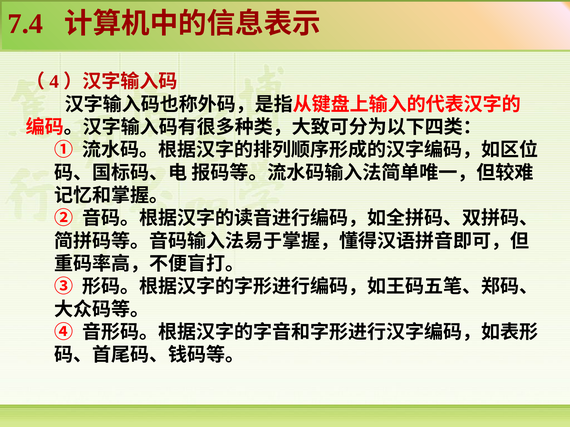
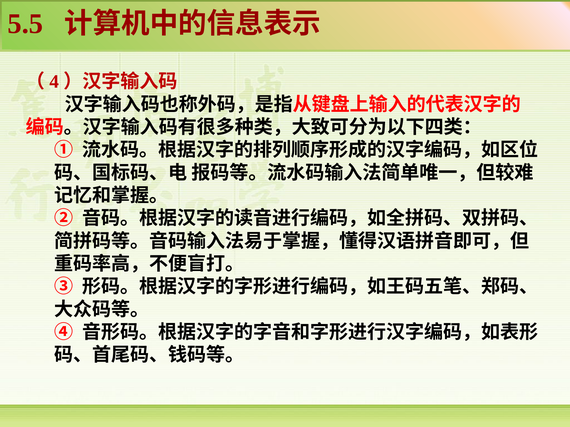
7.4: 7.4 -> 5.5 (25, 24)
